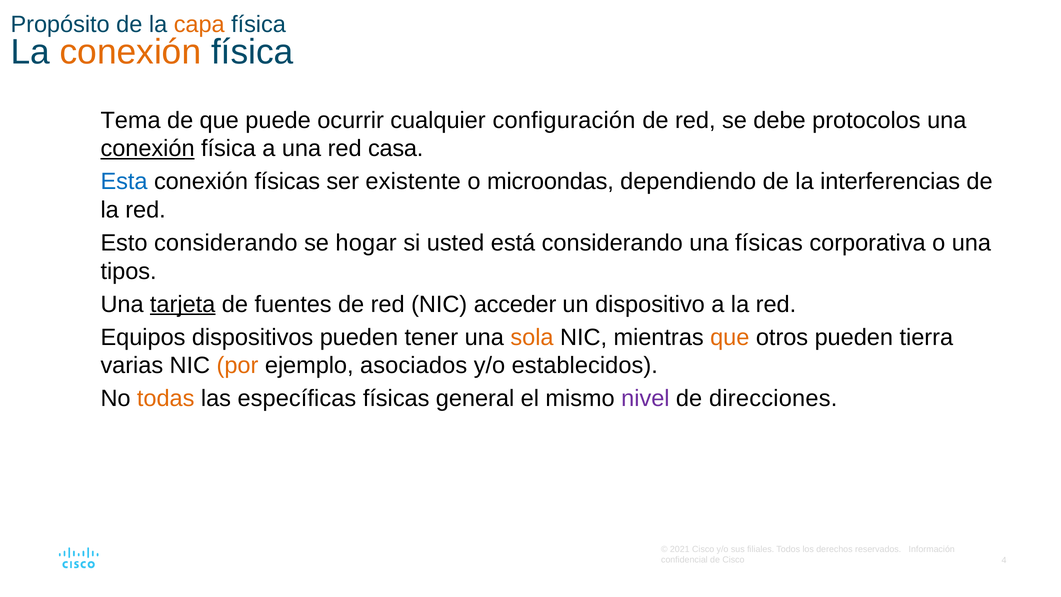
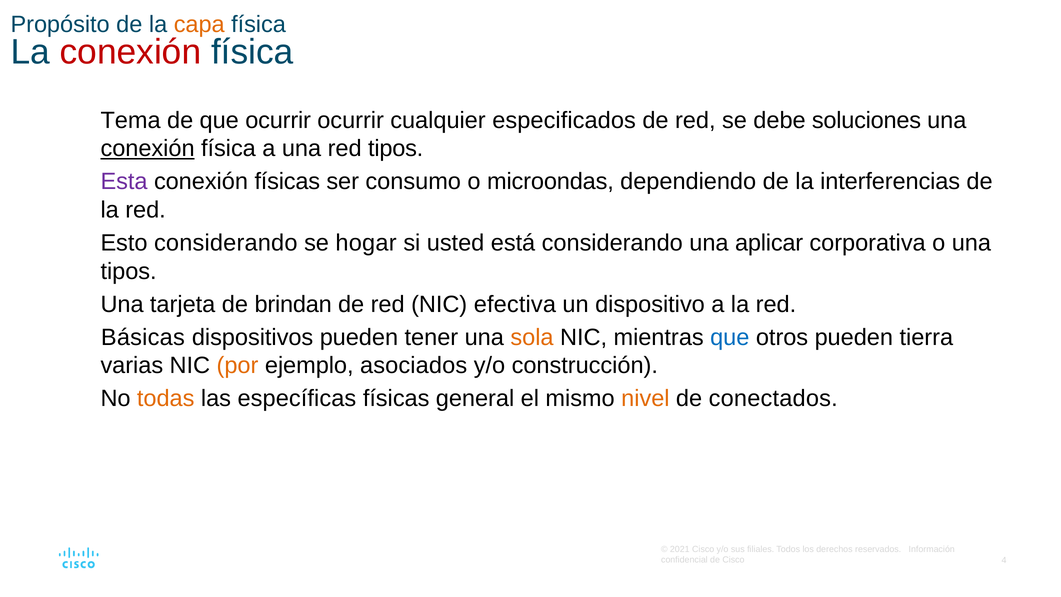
conexión colour: orange -> red (131, 52)
que puede: puede -> ocurrir (278, 120)
configuración: configuración -> especificados (564, 120)
protocolos: protocolos -> soluciones (866, 120)
red casa: casa -> tipos (396, 149)
Esta colour: blue -> purple (124, 182)
existente: existente -> consumo (413, 182)
una físicas: físicas -> aplicar (769, 243)
tarjeta underline: present -> none (183, 304)
fuentes: fuentes -> brindan (293, 304)
acceder: acceder -> efectiva (515, 304)
Equipos: Equipos -> Básicas (143, 337)
que colour: orange -> blue (730, 337)
establecidos: establecidos -> construcción (585, 365)
nivel colour: purple -> orange (645, 398)
direcciones: direcciones -> conectados (773, 398)
